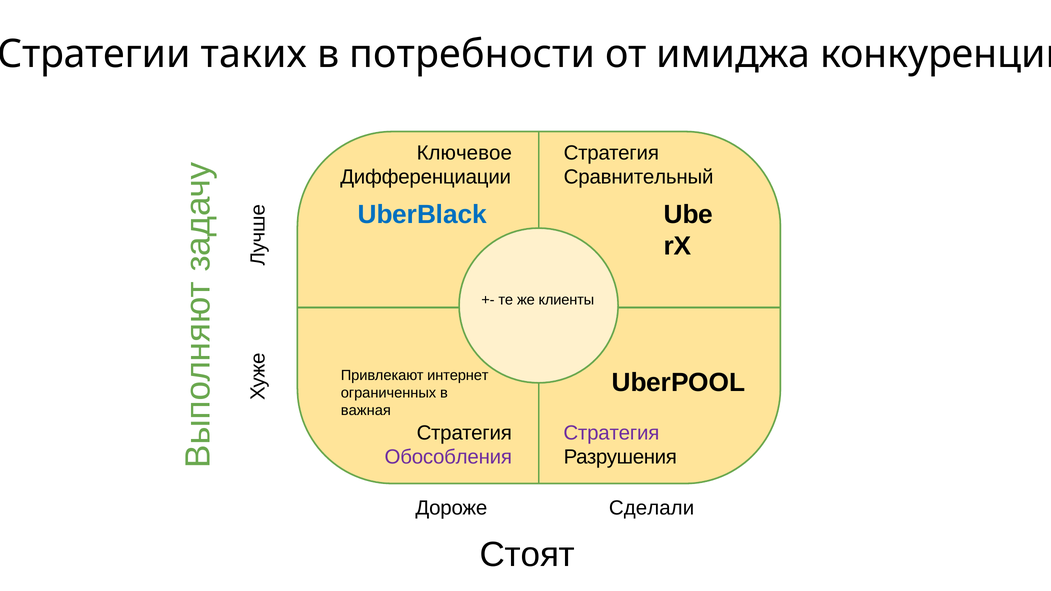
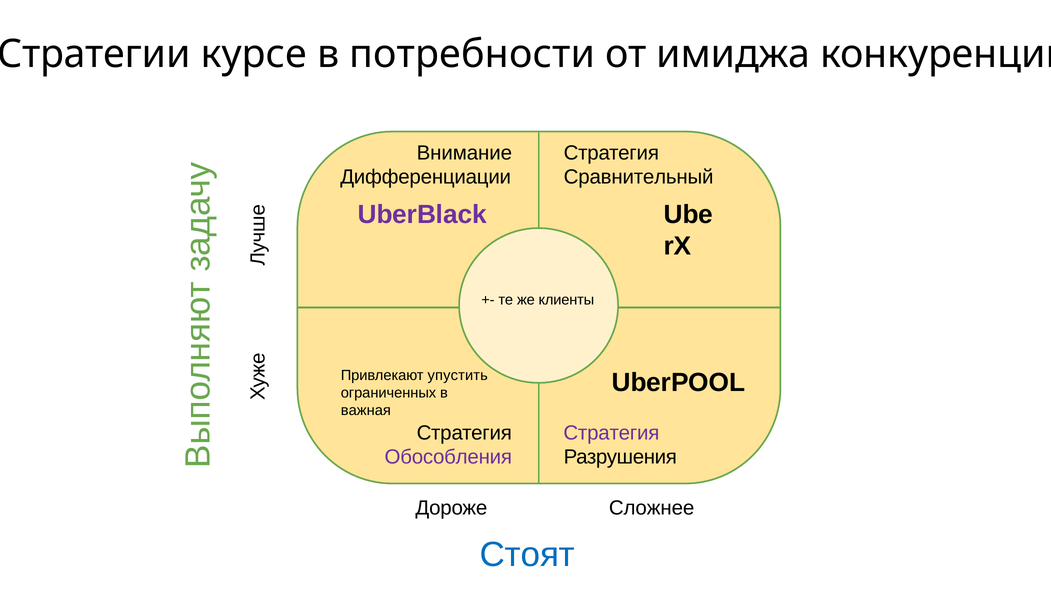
таких: таких -> курсе (254, 54)
Ключевое: Ключевое -> Внимание (464, 153)
UberBlack colour: blue -> purple (422, 215)
интернет: интернет -> упустить (458, 375)
Сделали: Сделали -> Сложнее (652, 508)
Стоят colour: black -> blue (527, 555)
